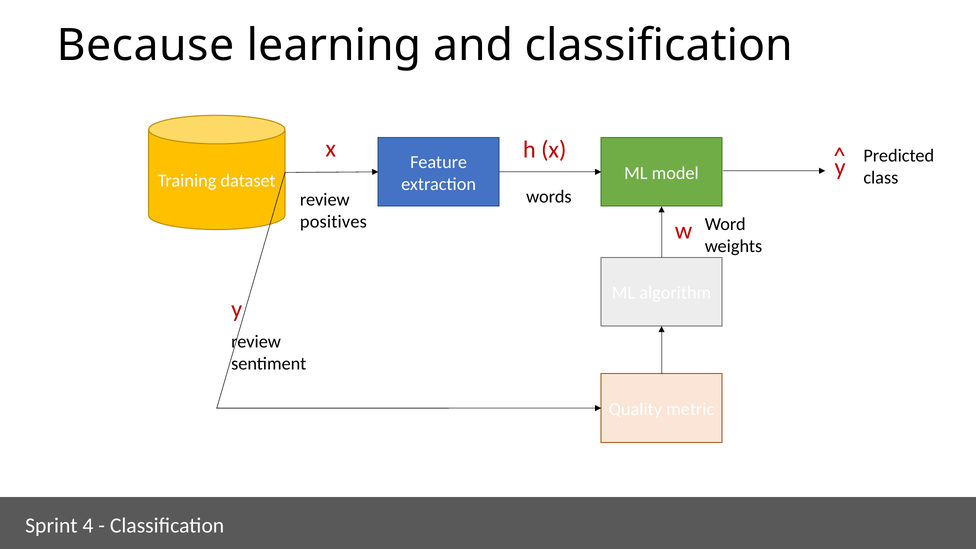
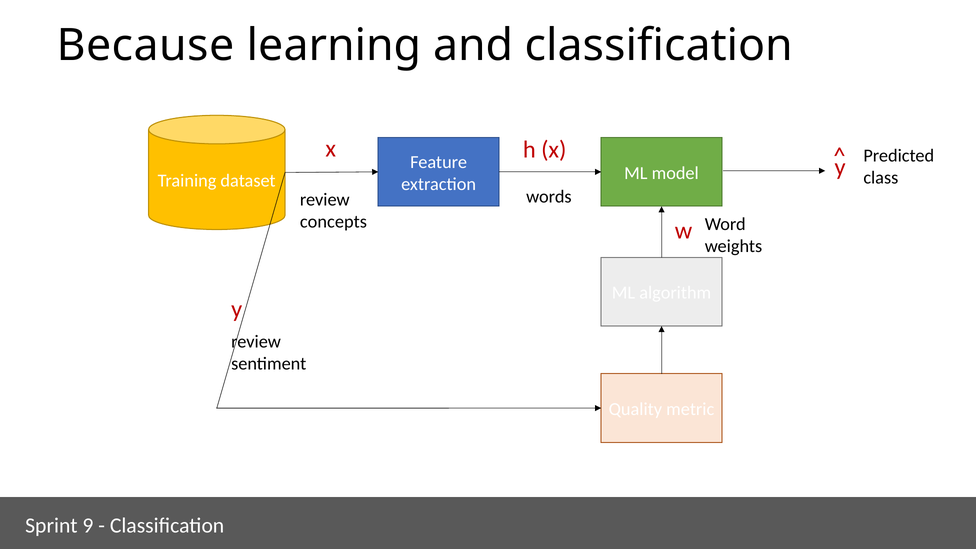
positives: positives -> concepts (333, 222)
4: 4 -> 9 (88, 525)
